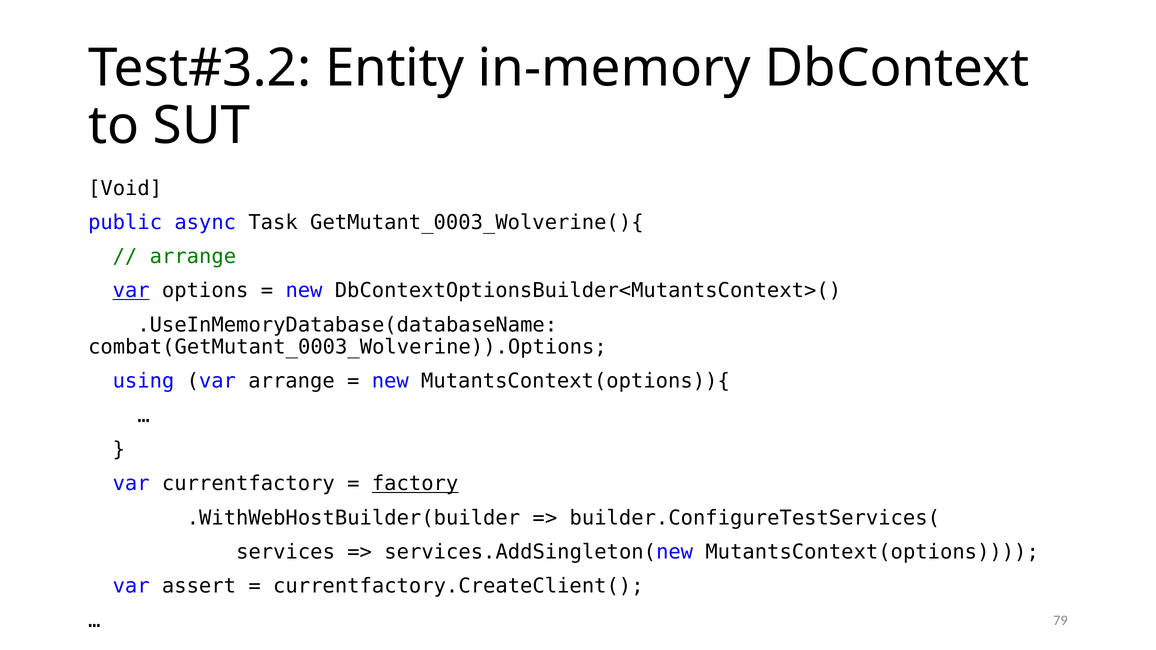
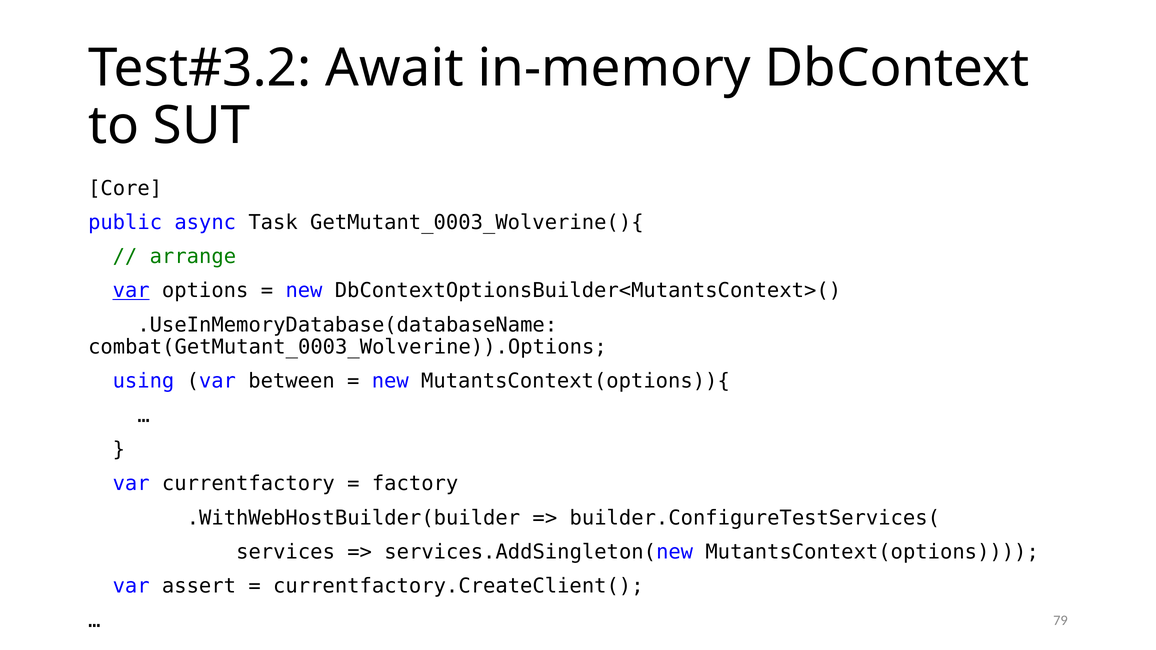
Entity: Entity -> Await (394, 69)
Void: Void -> Core (125, 188)
var arrange: arrange -> between (292, 381)
factory underline: present -> none (415, 484)
